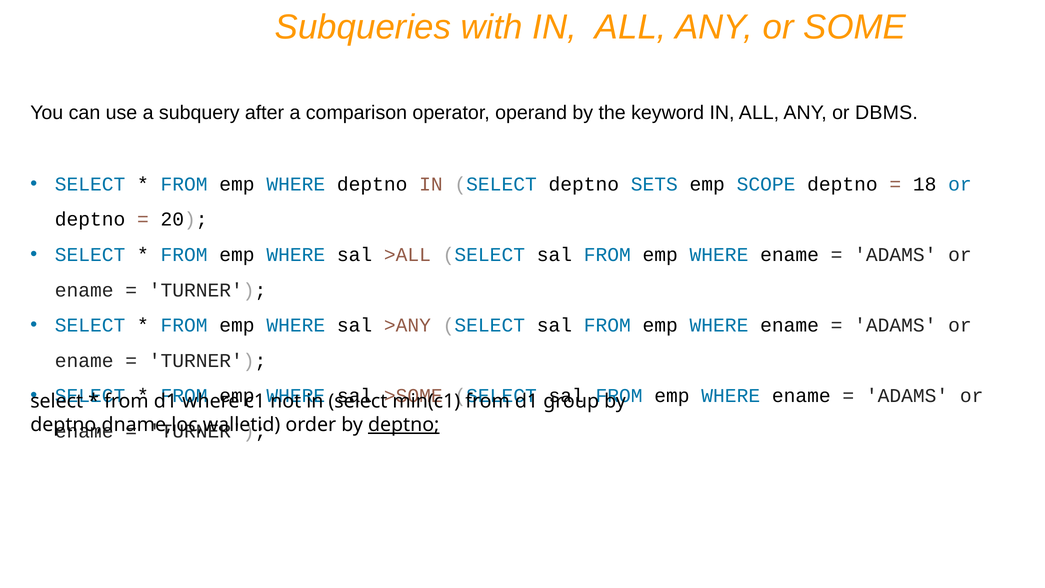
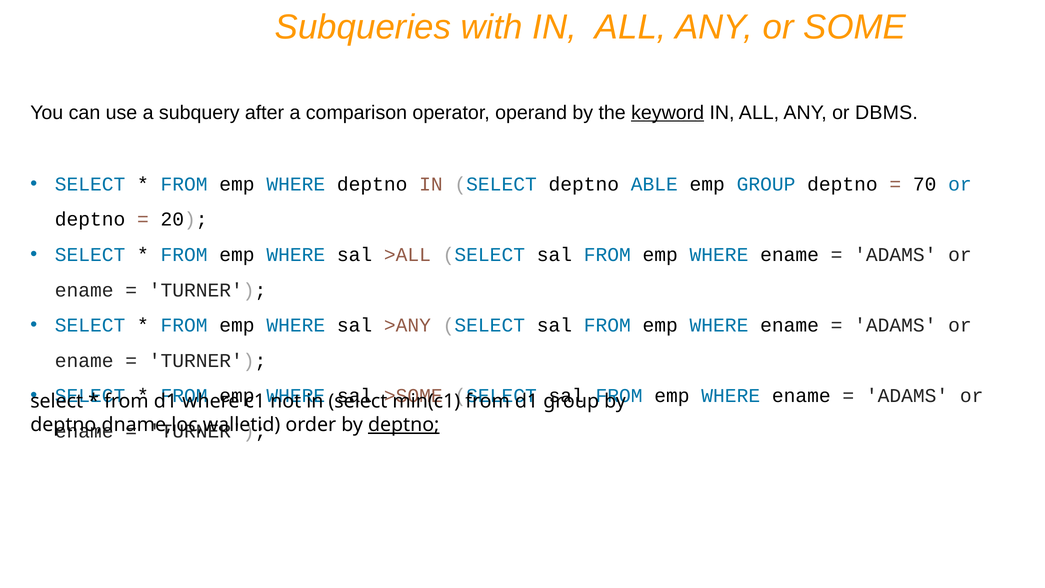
keyword underline: none -> present (668, 113)
SETS: SETS -> ABLE (654, 184)
emp SCOPE: SCOPE -> GROUP (766, 184)
18: 18 -> 70 (925, 184)
